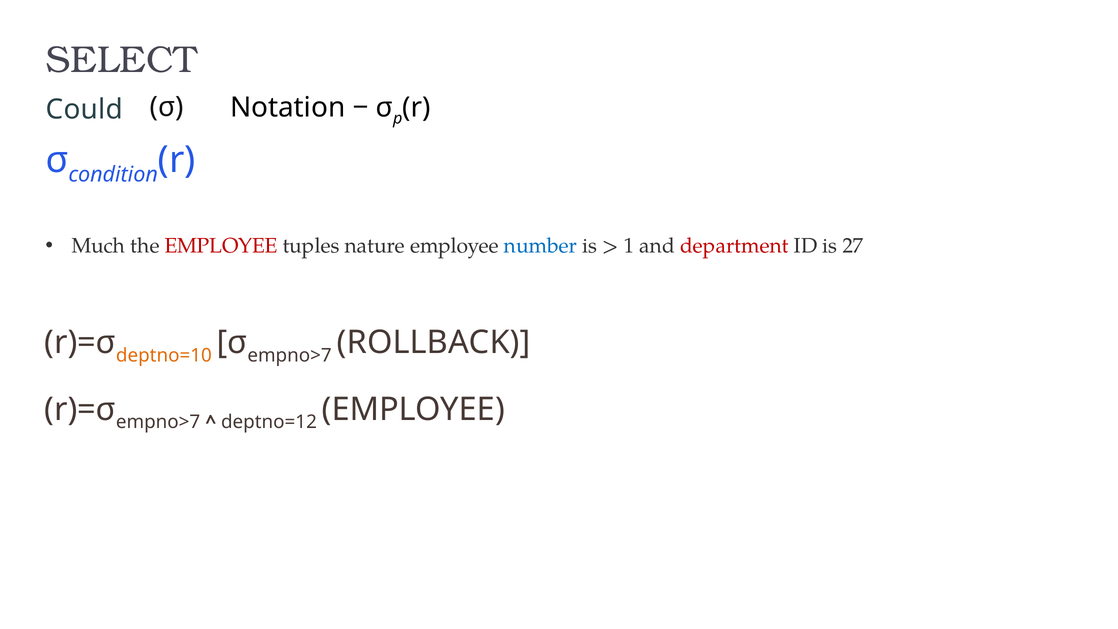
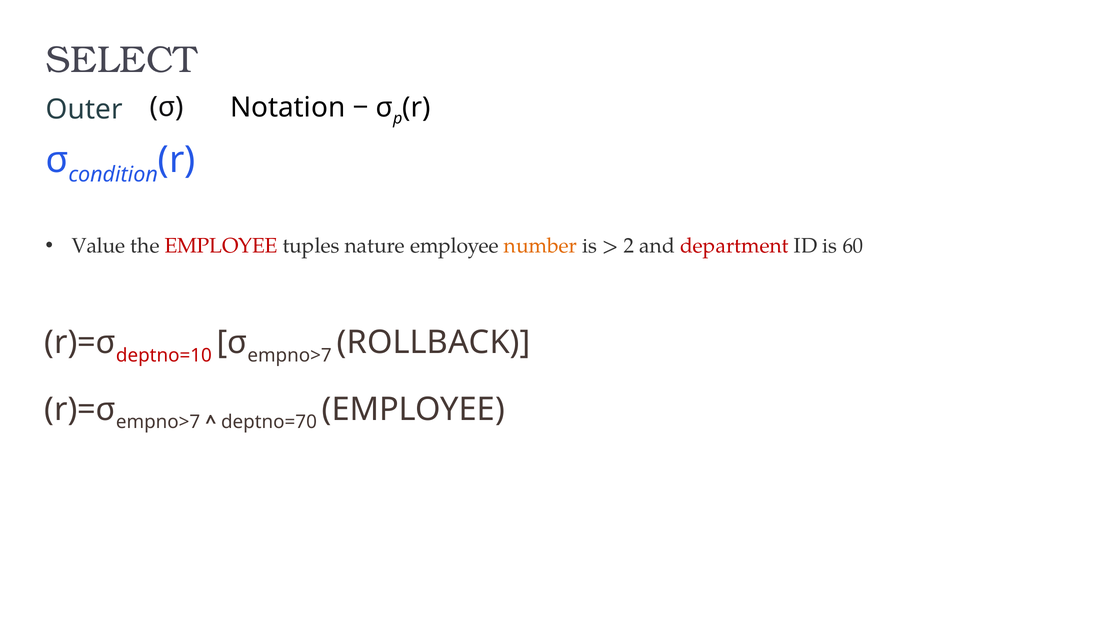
Could: Could -> Outer (84, 110)
Much: Much -> Value (98, 246)
number colour: blue -> orange (540, 246)
1: 1 -> 2 (629, 246)
27: 27 -> 60 (853, 246)
deptno=10 colour: orange -> red (164, 355)
deptno=12: deptno=12 -> deptno=70 (269, 422)
